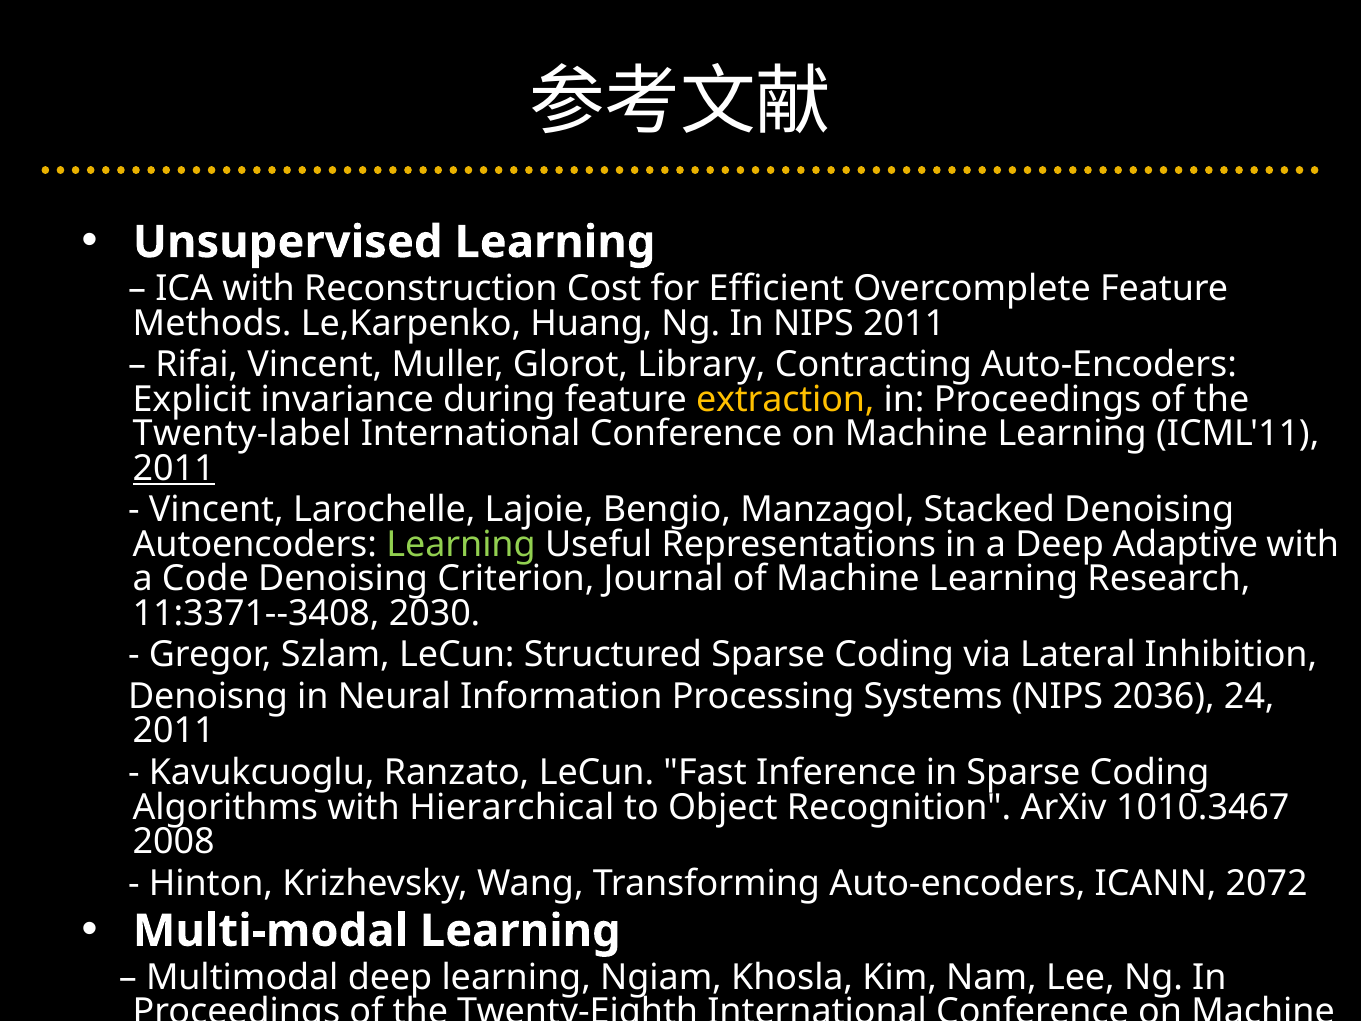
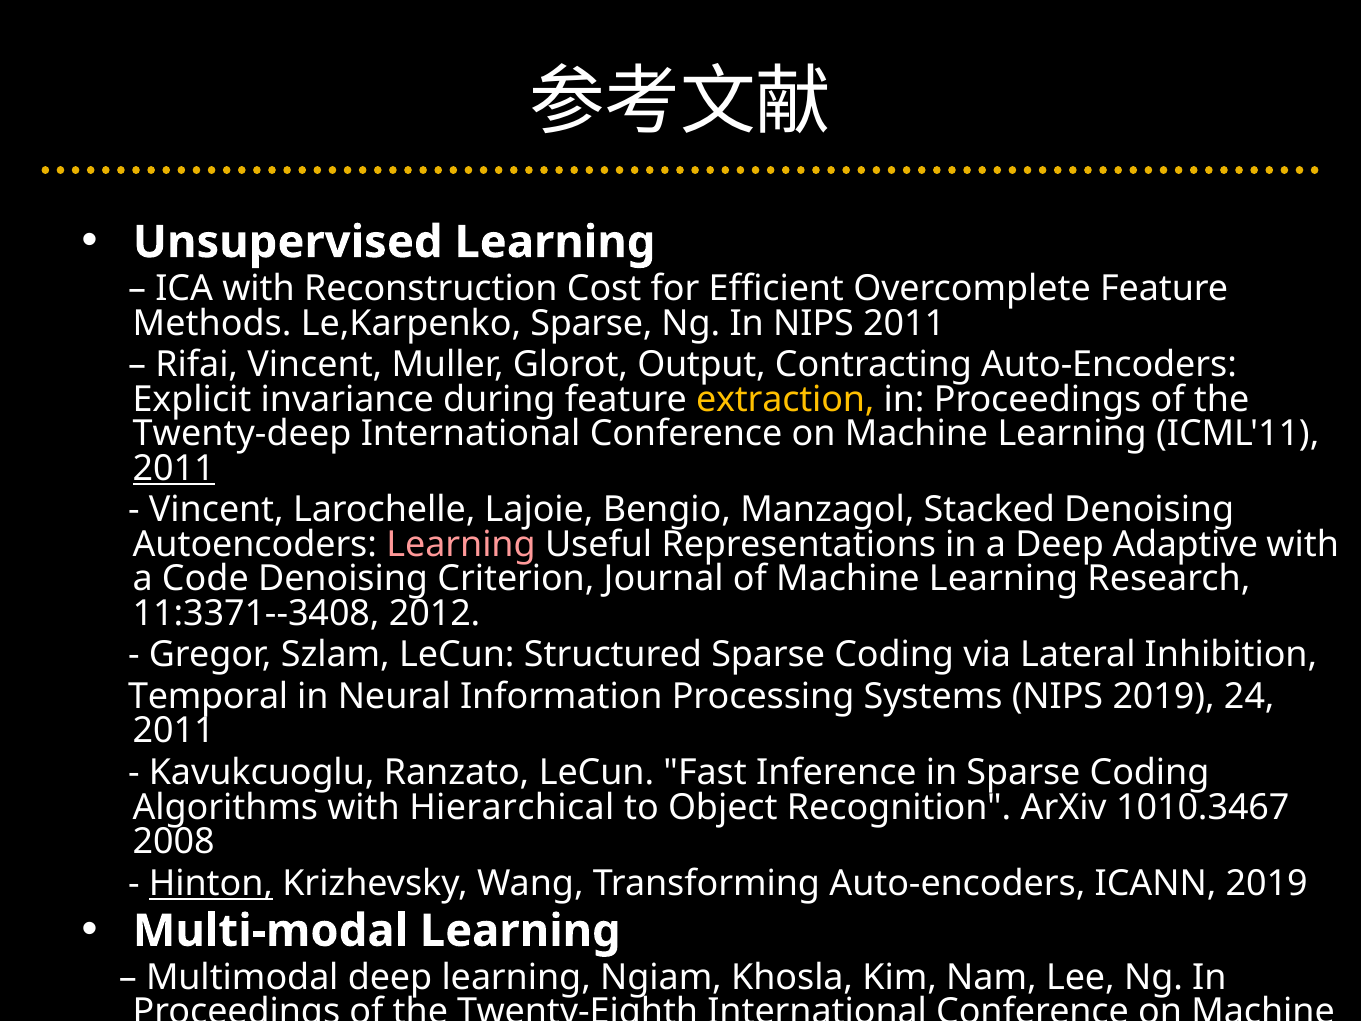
Le,Karpenko Huang: Huang -> Sparse (591, 323)
Library: Library -> Output (701, 365)
Twenty-label: Twenty-label -> Twenty-deep (242, 434)
Learning colour: light green -> pink (461, 544)
2030: 2030 -> 2012 (435, 613)
Denoisng: Denoisng -> Temporal (208, 697)
NIPS 2036: 2036 -> 2019 (1164, 697)
Hinton underline: none -> present (211, 883)
ICANN 2072: 2072 -> 2019 (1267, 883)
